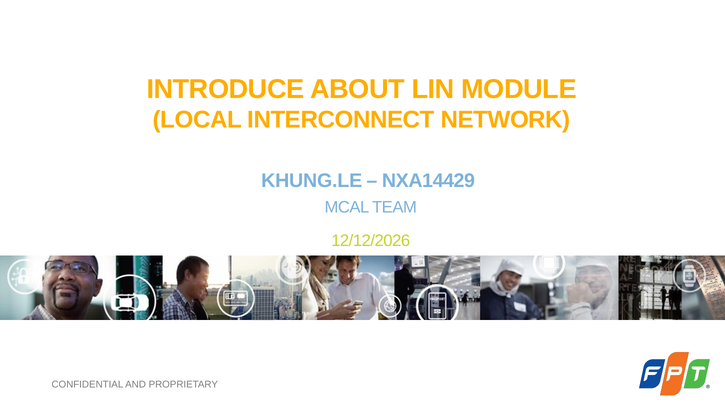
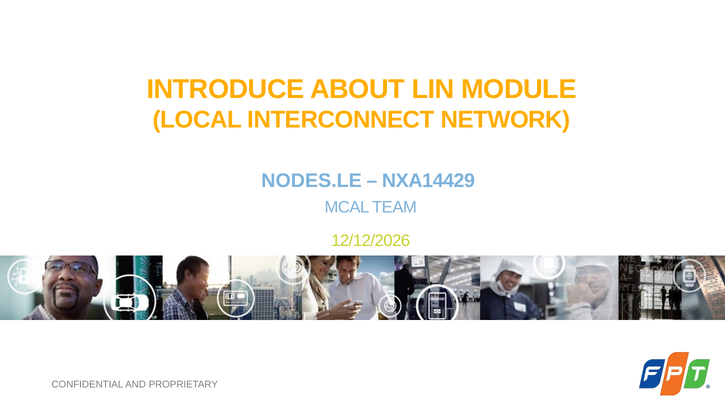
KHUNG.LE: KHUNG.LE -> NODES.LE (312, 181)
